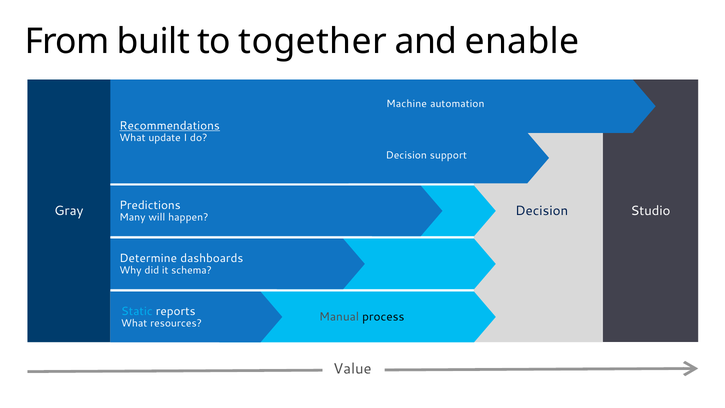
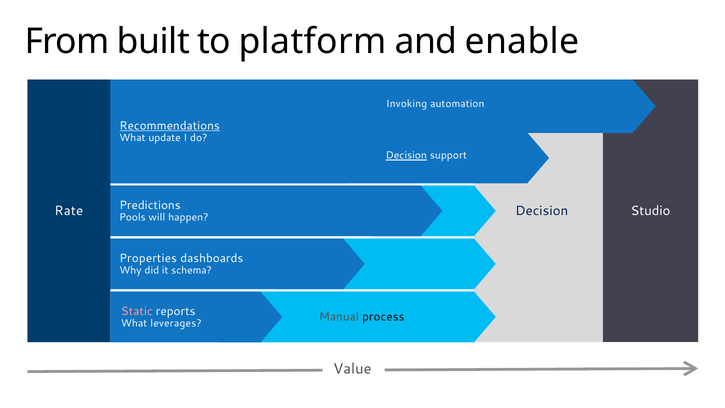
together: together -> platform (313, 42)
Machine: Machine -> Invoking (407, 104)
Decision underline: none -> present (406, 155)
Gray: Gray -> Rate (69, 211)
Many: Many -> Pools (132, 217)
Determine: Determine -> Properties (148, 258)
Static colour: light blue -> pink (137, 311)
resources: resources -> leverages (176, 323)
